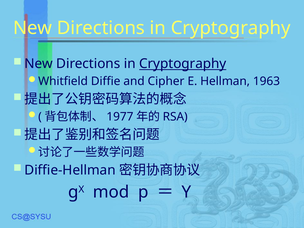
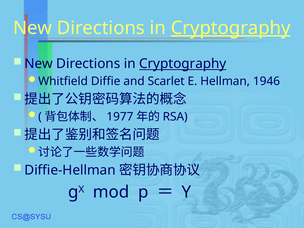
Cryptography underline: none -> present (231, 28)
Cipher: Cipher -> Scarlet (166, 81)
1963: 1963 -> 1946 (266, 81)
